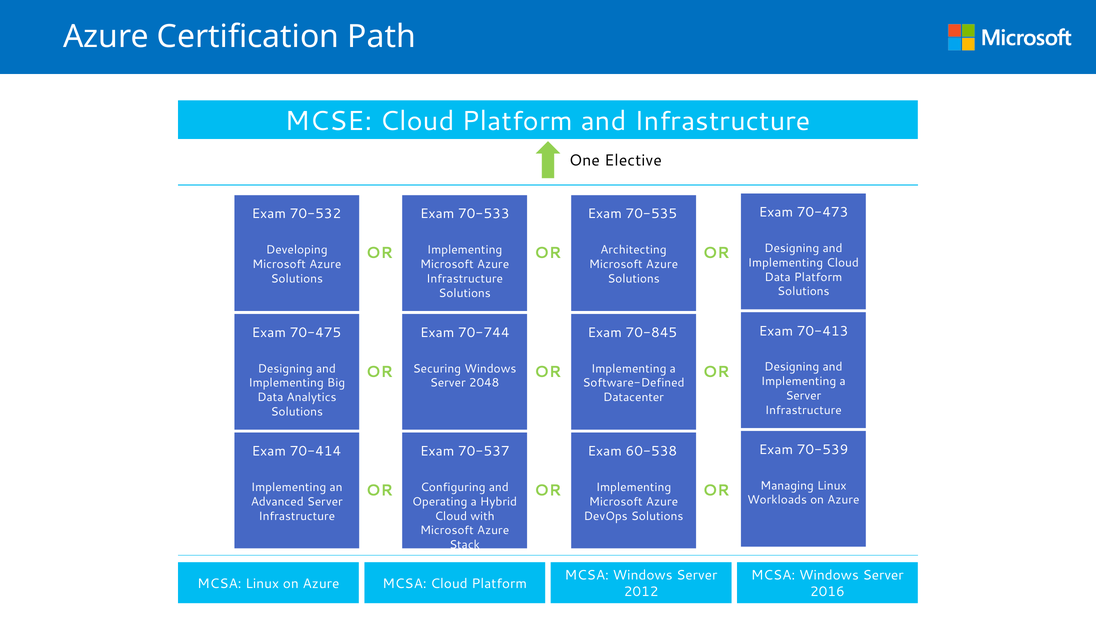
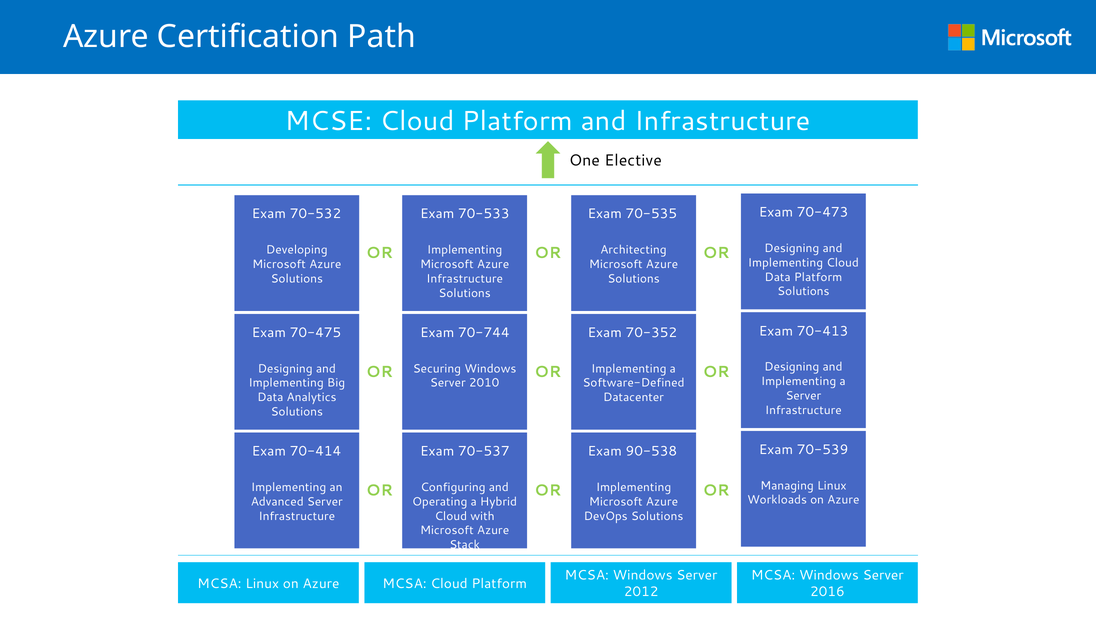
70-845: 70-845 -> 70-352 (651, 332)
2048: 2048 -> 2010 (484, 383)
60-538: 60-538 -> 90-538 (651, 451)
